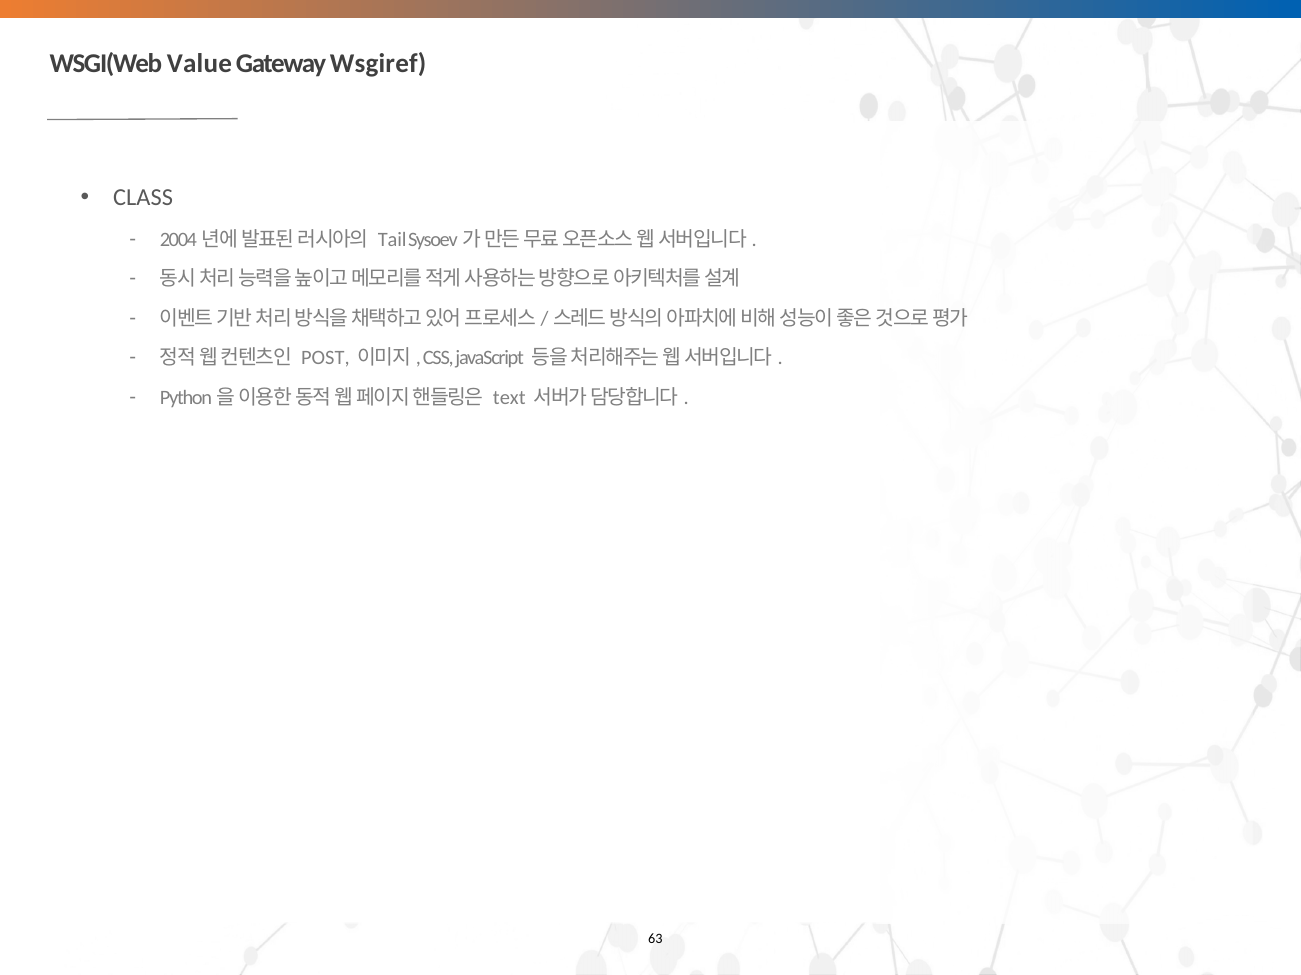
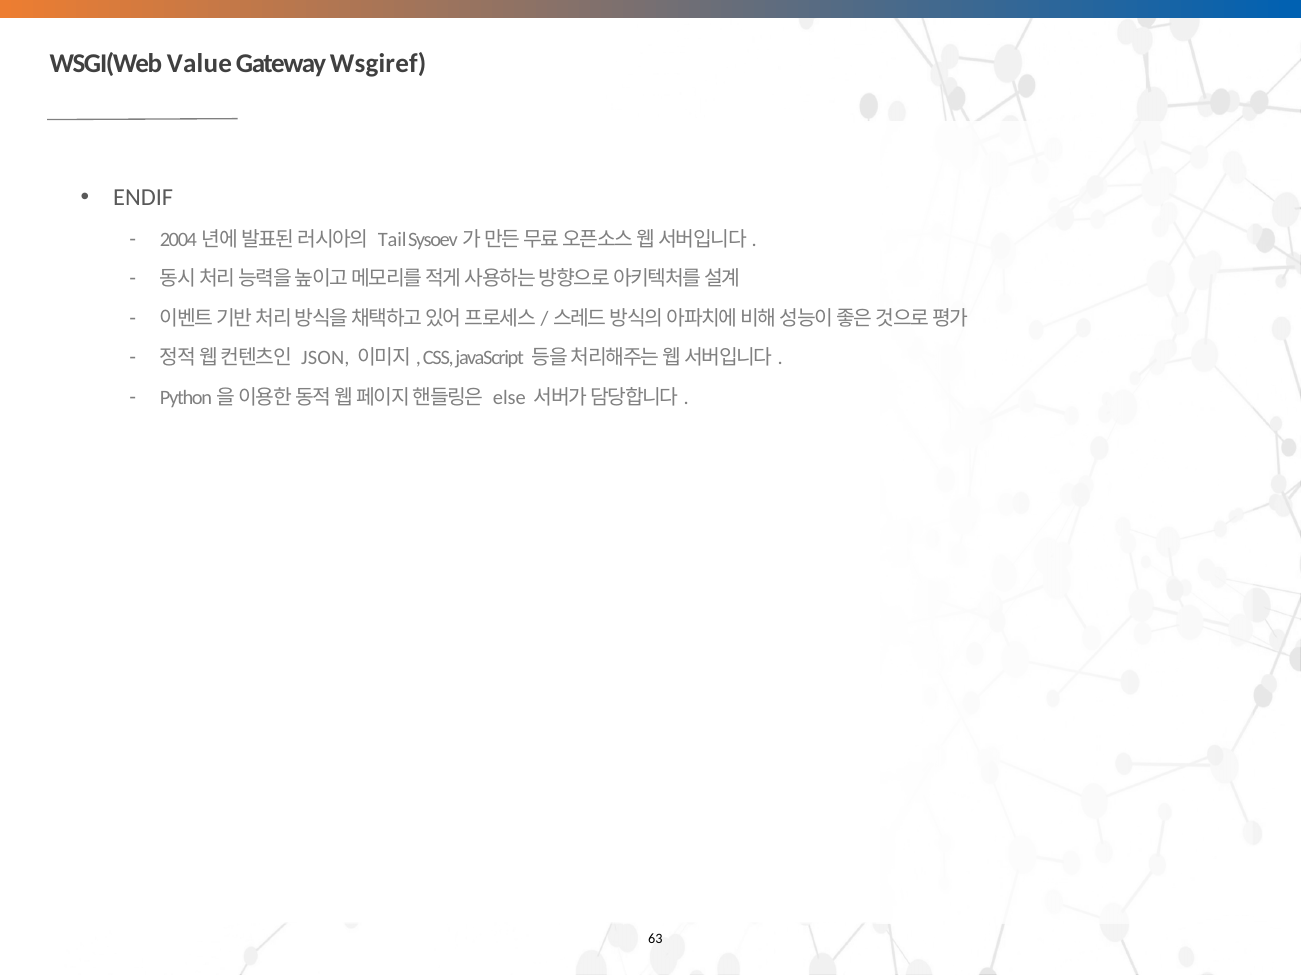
CLASS: CLASS -> ENDIF (143, 198)
POST: POST -> JSON (325, 358)
text: text -> else (509, 398)
